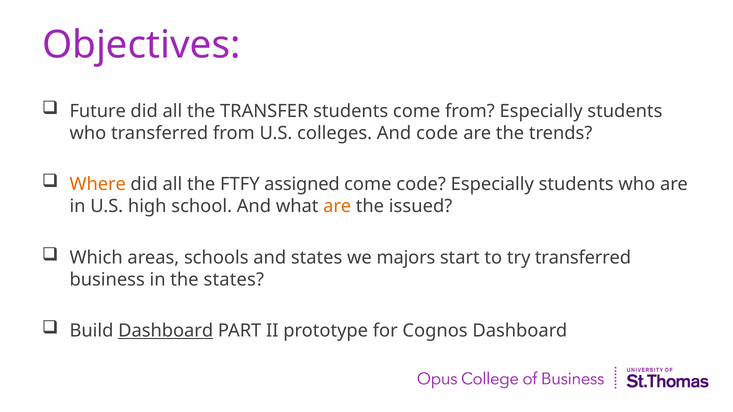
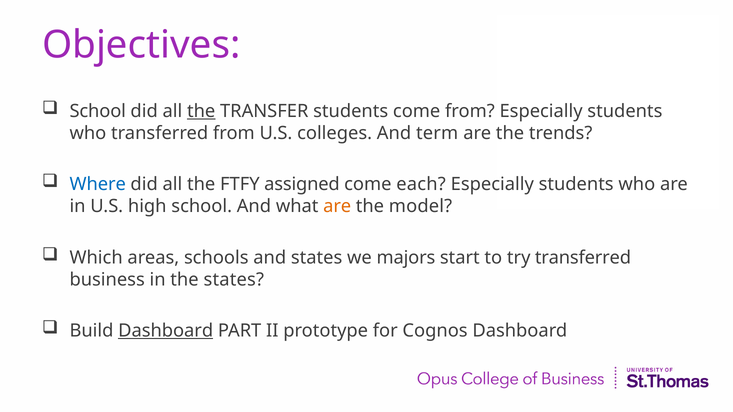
Future: Future -> School (98, 111)
the underline: none -> present (201, 111)
And code: code -> term (437, 133)
Where colour: orange -> blue (98, 184)
come code: code -> each (421, 184)
issued: issued -> model (421, 206)
